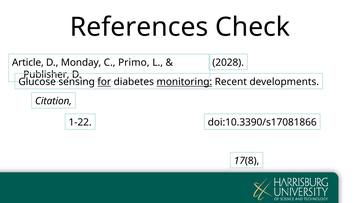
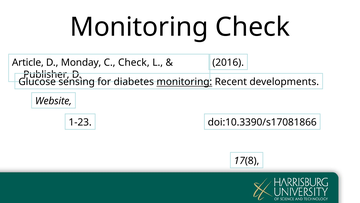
References: References -> Monitoring (139, 27)
C Primo: Primo -> Check (134, 62)
2028: 2028 -> 2016 (228, 62)
for underline: present -> none (104, 82)
Citation: Citation -> Website (53, 101)
1-22: 1-22 -> 1-23 (80, 122)
